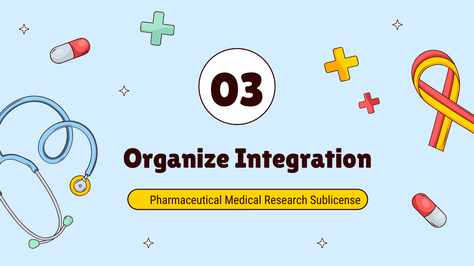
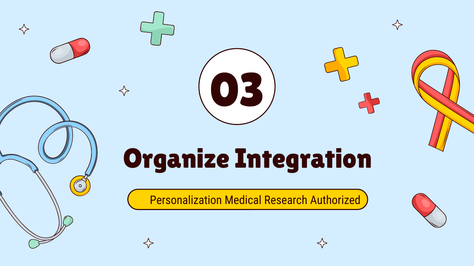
Pharmaceutical: Pharmaceutical -> Personalization (186, 201)
Sublicense: Sublicense -> Authorized (335, 201)
